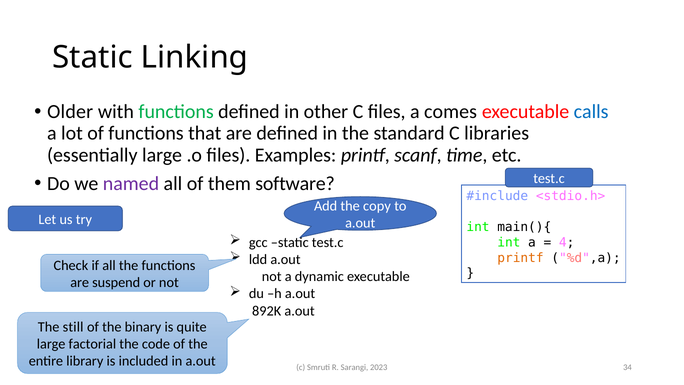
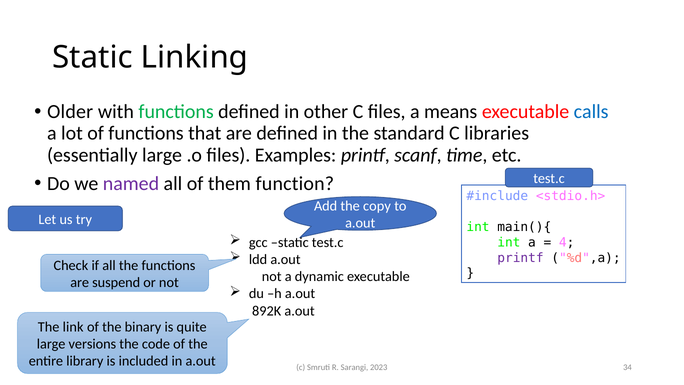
comes: comes -> means (451, 112)
software: software -> function (295, 184)
printf colour: orange -> purple (520, 258)
still: still -> link (73, 327)
factorial: factorial -> versions (92, 344)
